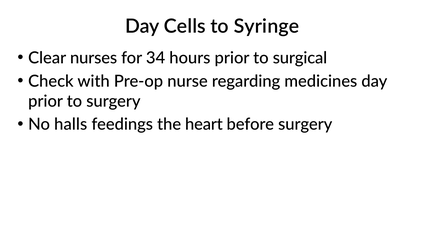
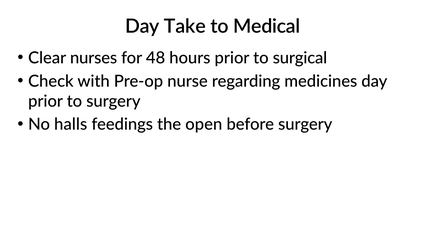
Cells: Cells -> Take (185, 26)
Syringe: Syringe -> Medical (267, 26)
34: 34 -> 48 (156, 58)
heart: heart -> open (204, 124)
